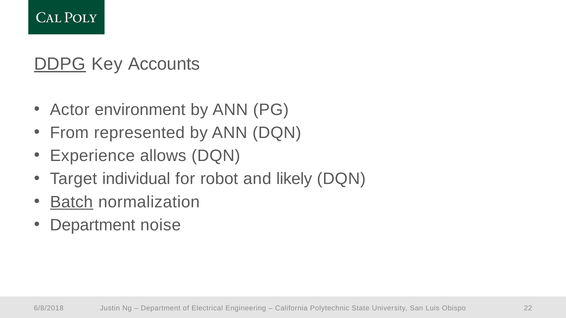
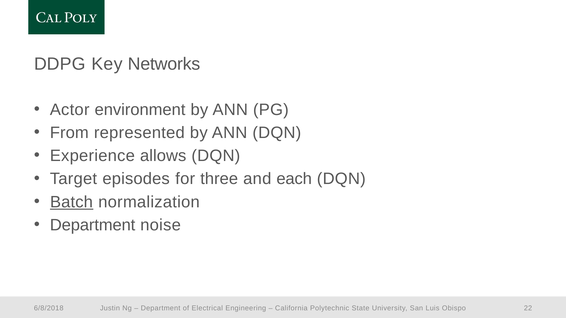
DDPG underline: present -> none (60, 64)
Accounts: Accounts -> Networks (164, 64)
individual: individual -> episodes (136, 179)
robot: robot -> three (219, 179)
likely: likely -> each (294, 179)
